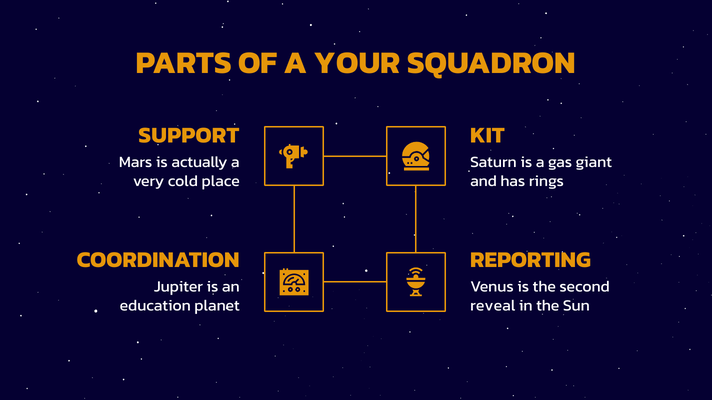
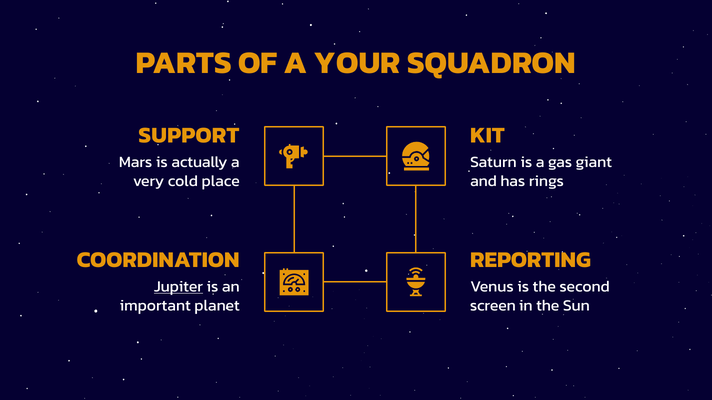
Jupiter underline: none -> present (178, 287)
education: education -> important (155, 306)
reveal: reveal -> screen (493, 306)
